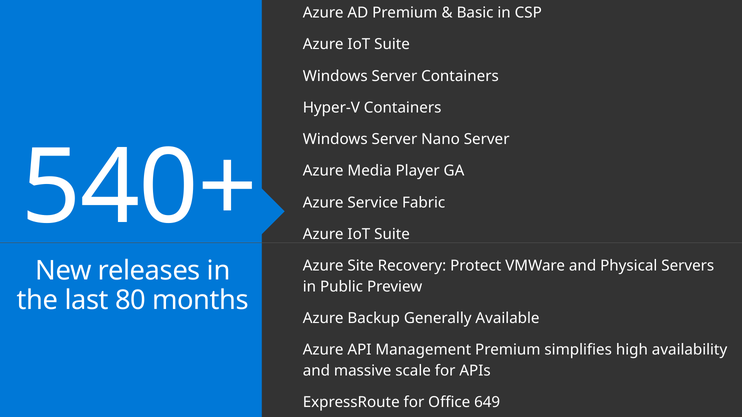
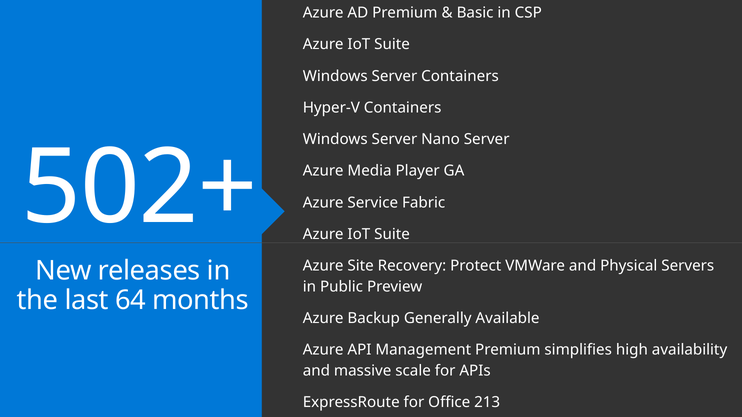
540+: 540+ -> 502+ (139, 188)
80: 80 -> 64 (131, 300)
649: 649 -> 213 (487, 403)
